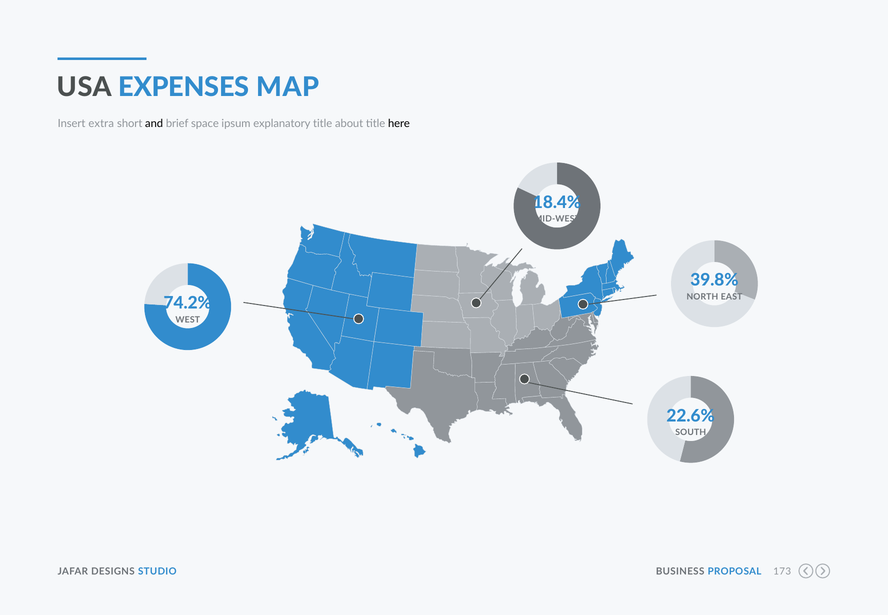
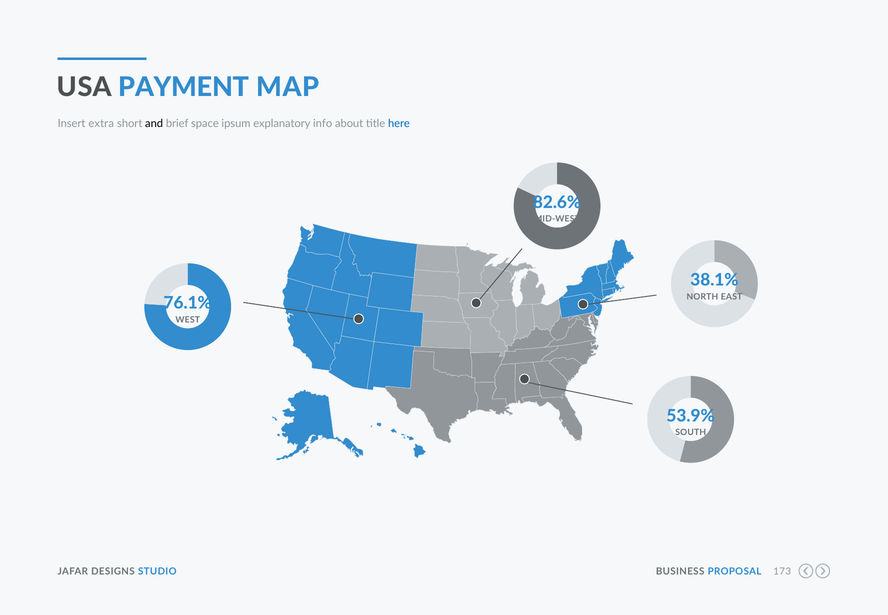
EXPENSES: EXPENSES -> PAYMENT (184, 87)
explanatory title: title -> info (323, 124)
here colour: black -> blue (399, 124)
18.4%: 18.4% -> 82.6% (557, 202)
39.8%: 39.8% -> 38.1% (714, 280)
74.2%: 74.2% -> 76.1% (188, 303)
22.6%: 22.6% -> 53.9% (691, 416)
